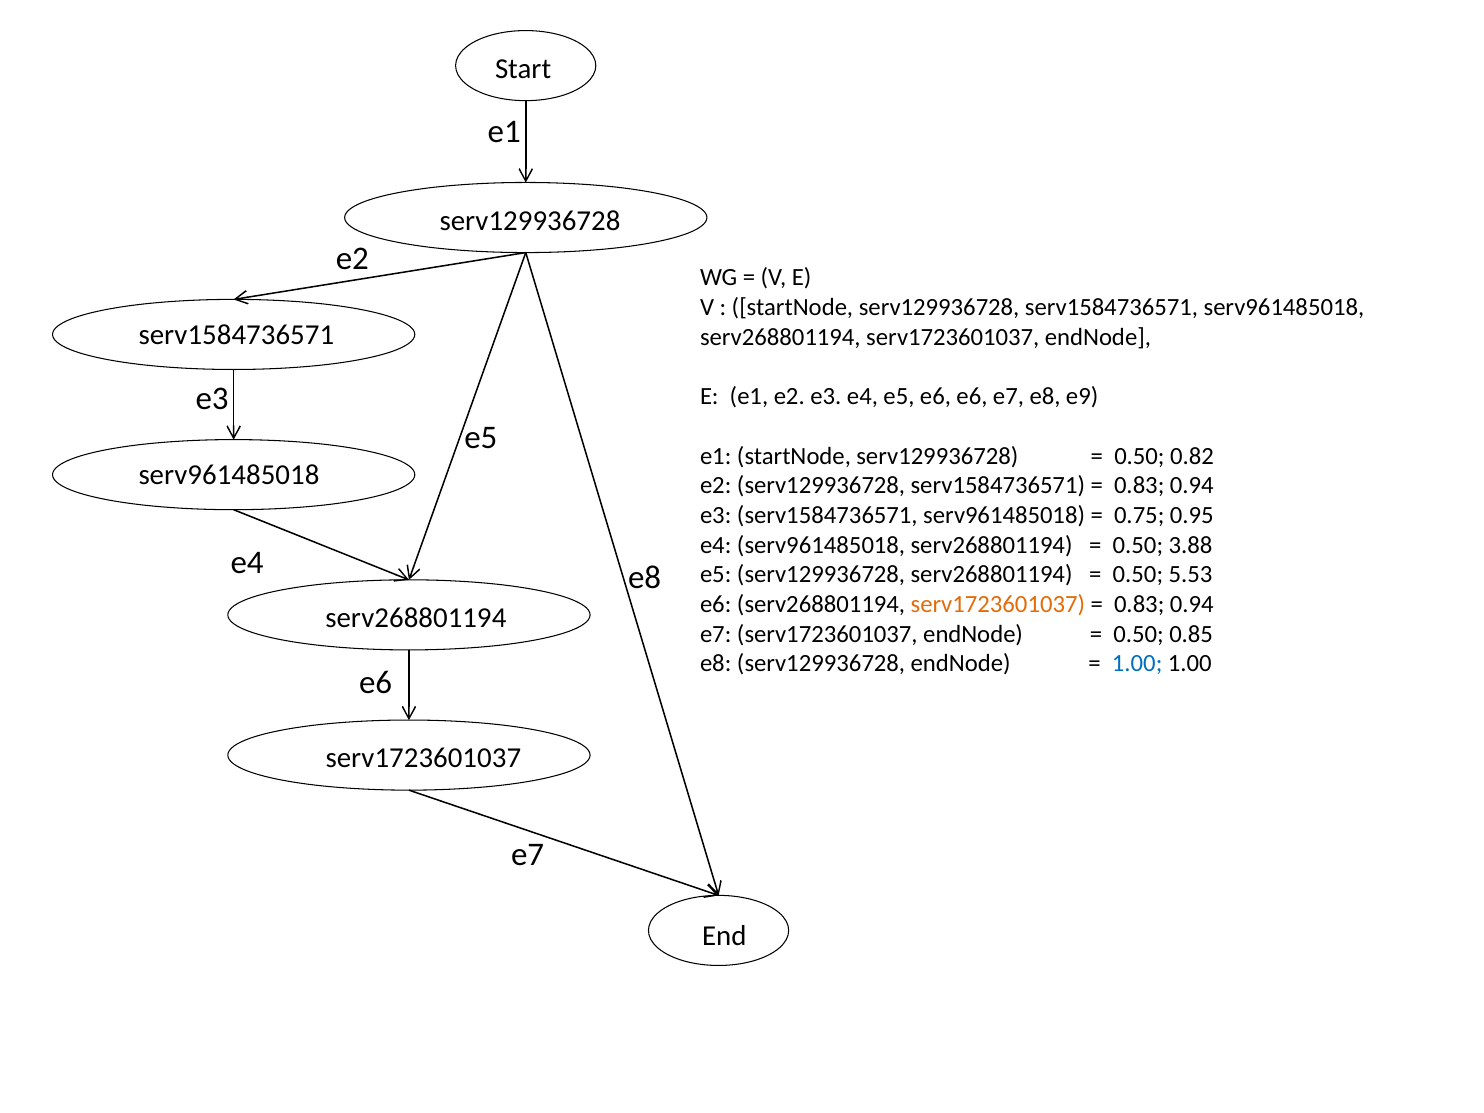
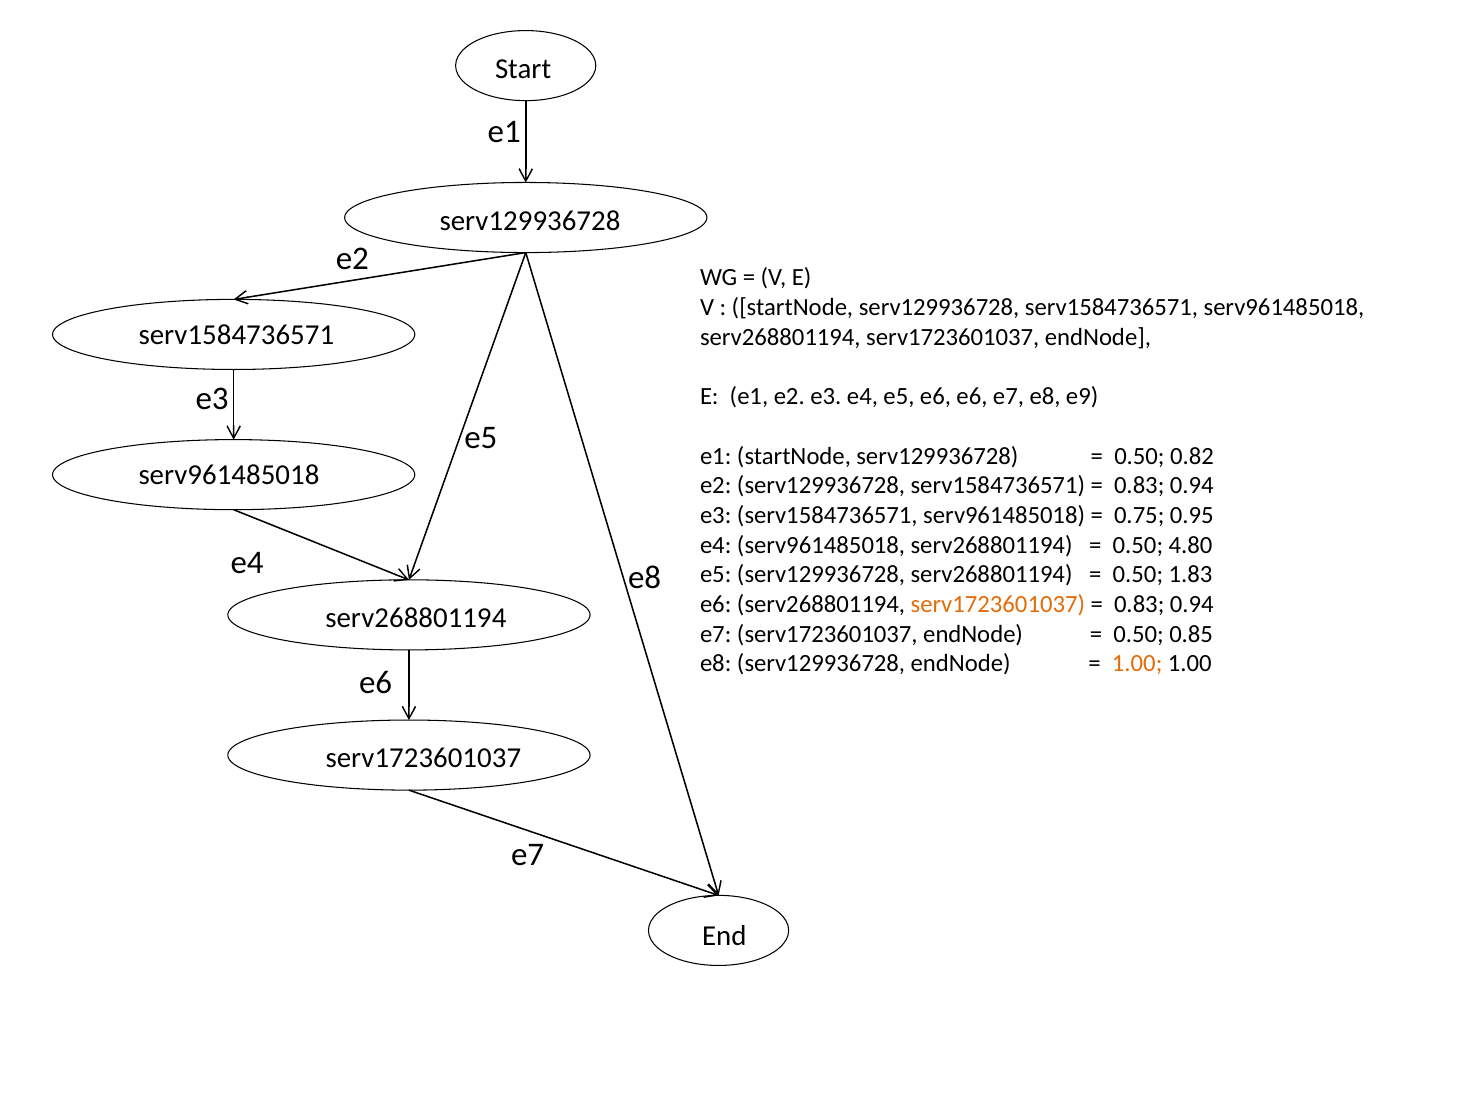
3.88: 3.88 -> 4.80 (1191, 545)
5.53: 5.53 -> 1.83 (1191, 575)
1.00 colour: blue -> orange (1137, 664)
